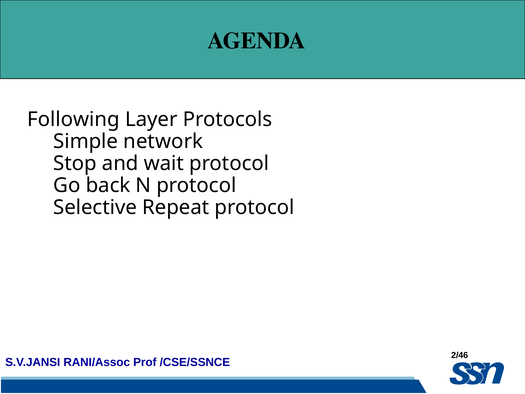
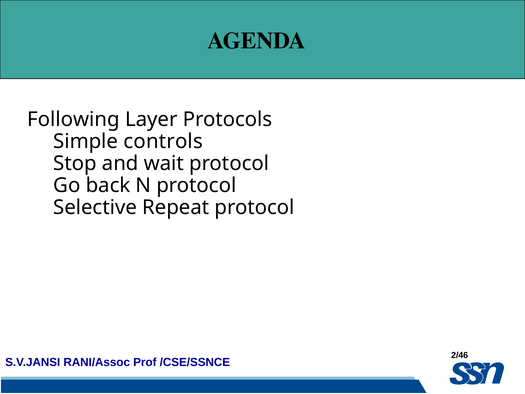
network: network -> controls (163, 141)
